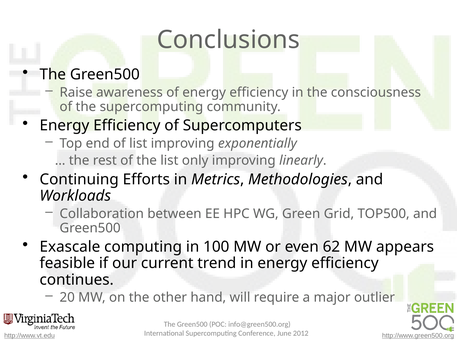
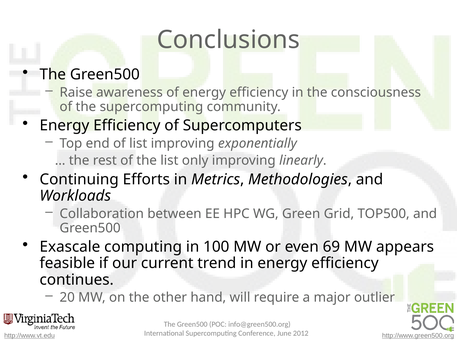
62: 62 -> 69 (331, 247)
